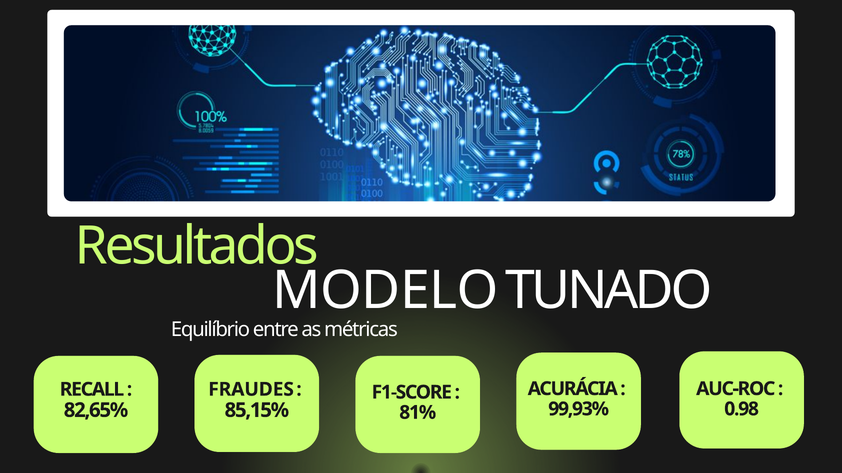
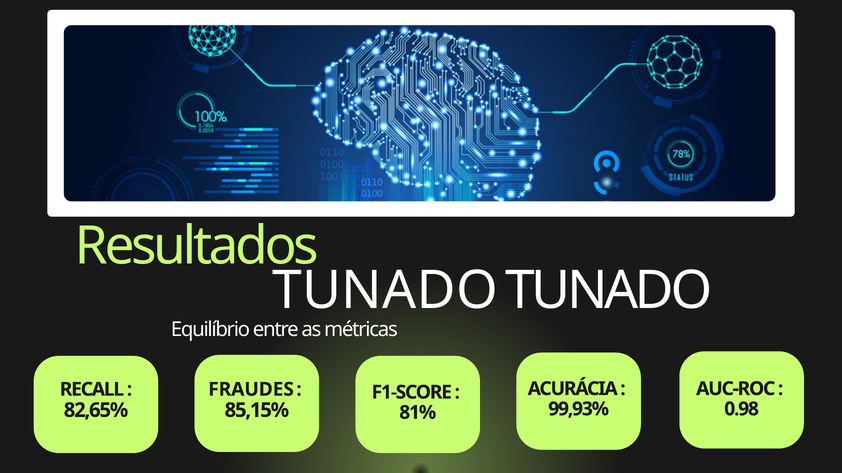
MODELO: MODELO -> TUNADO (385, 291)
